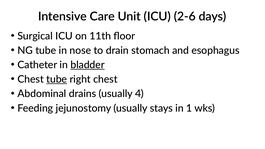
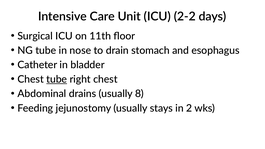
2-6: 2-6 -> 2-2 (185, 16)
bladder underline: present -> none (88, 65)
4: 4 -> 8 (139, 94)
1: 1 -> 2 (189, 108)
